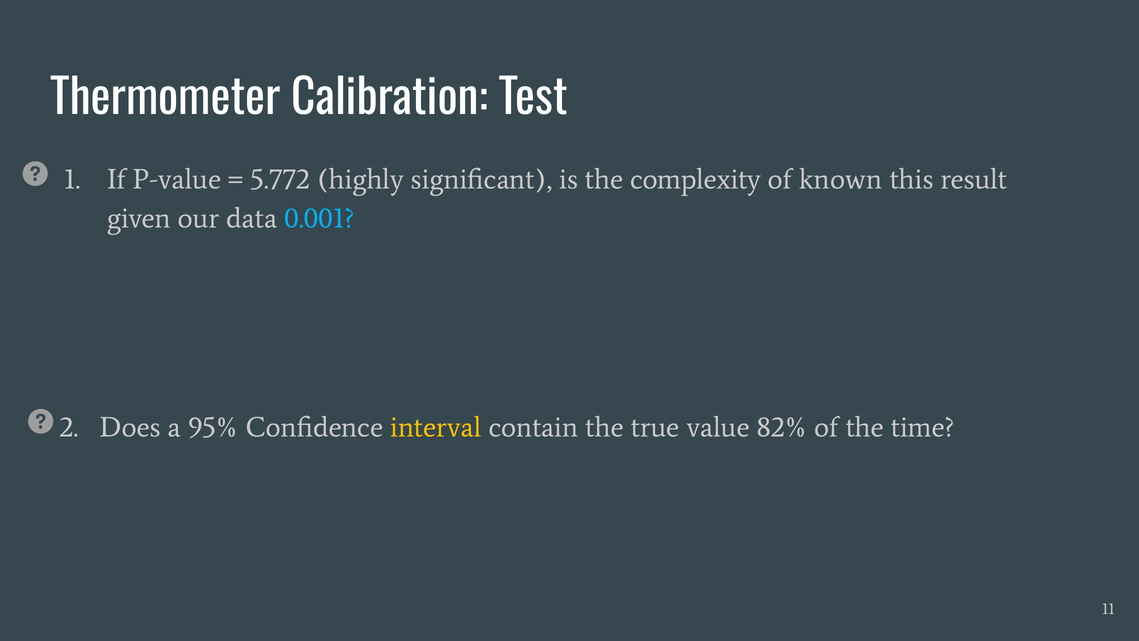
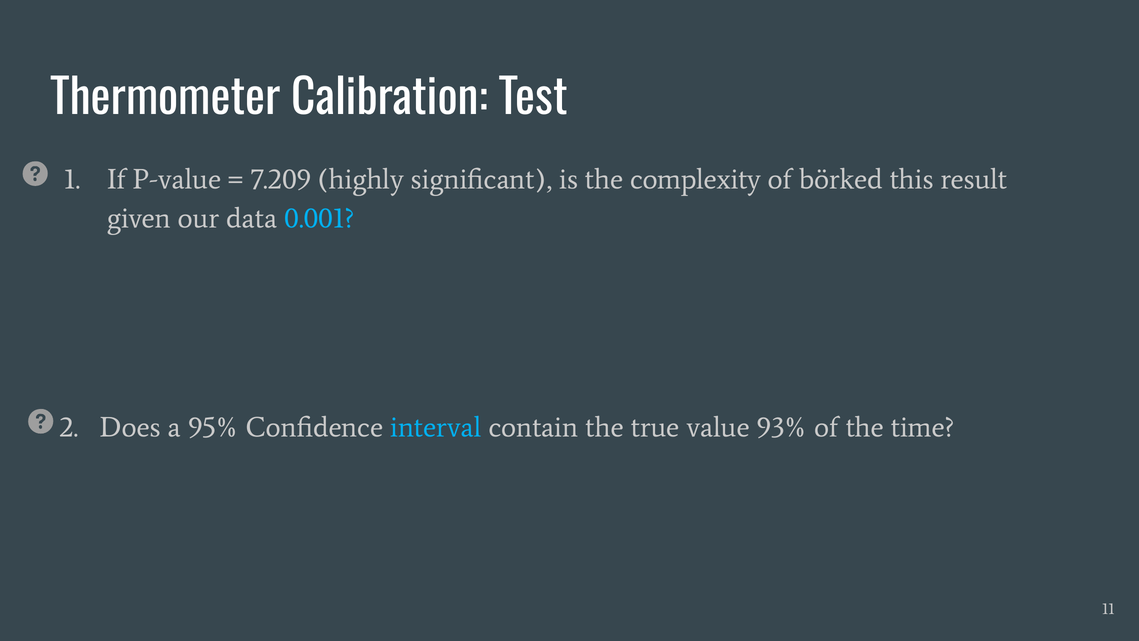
5.772: 5.772 -> 7.209 (281, 179)
known: known -> börked (841, 179)
interval colour: yellow -> light blue (436, 427)
82%: 82% -> 93% (782, 427)
